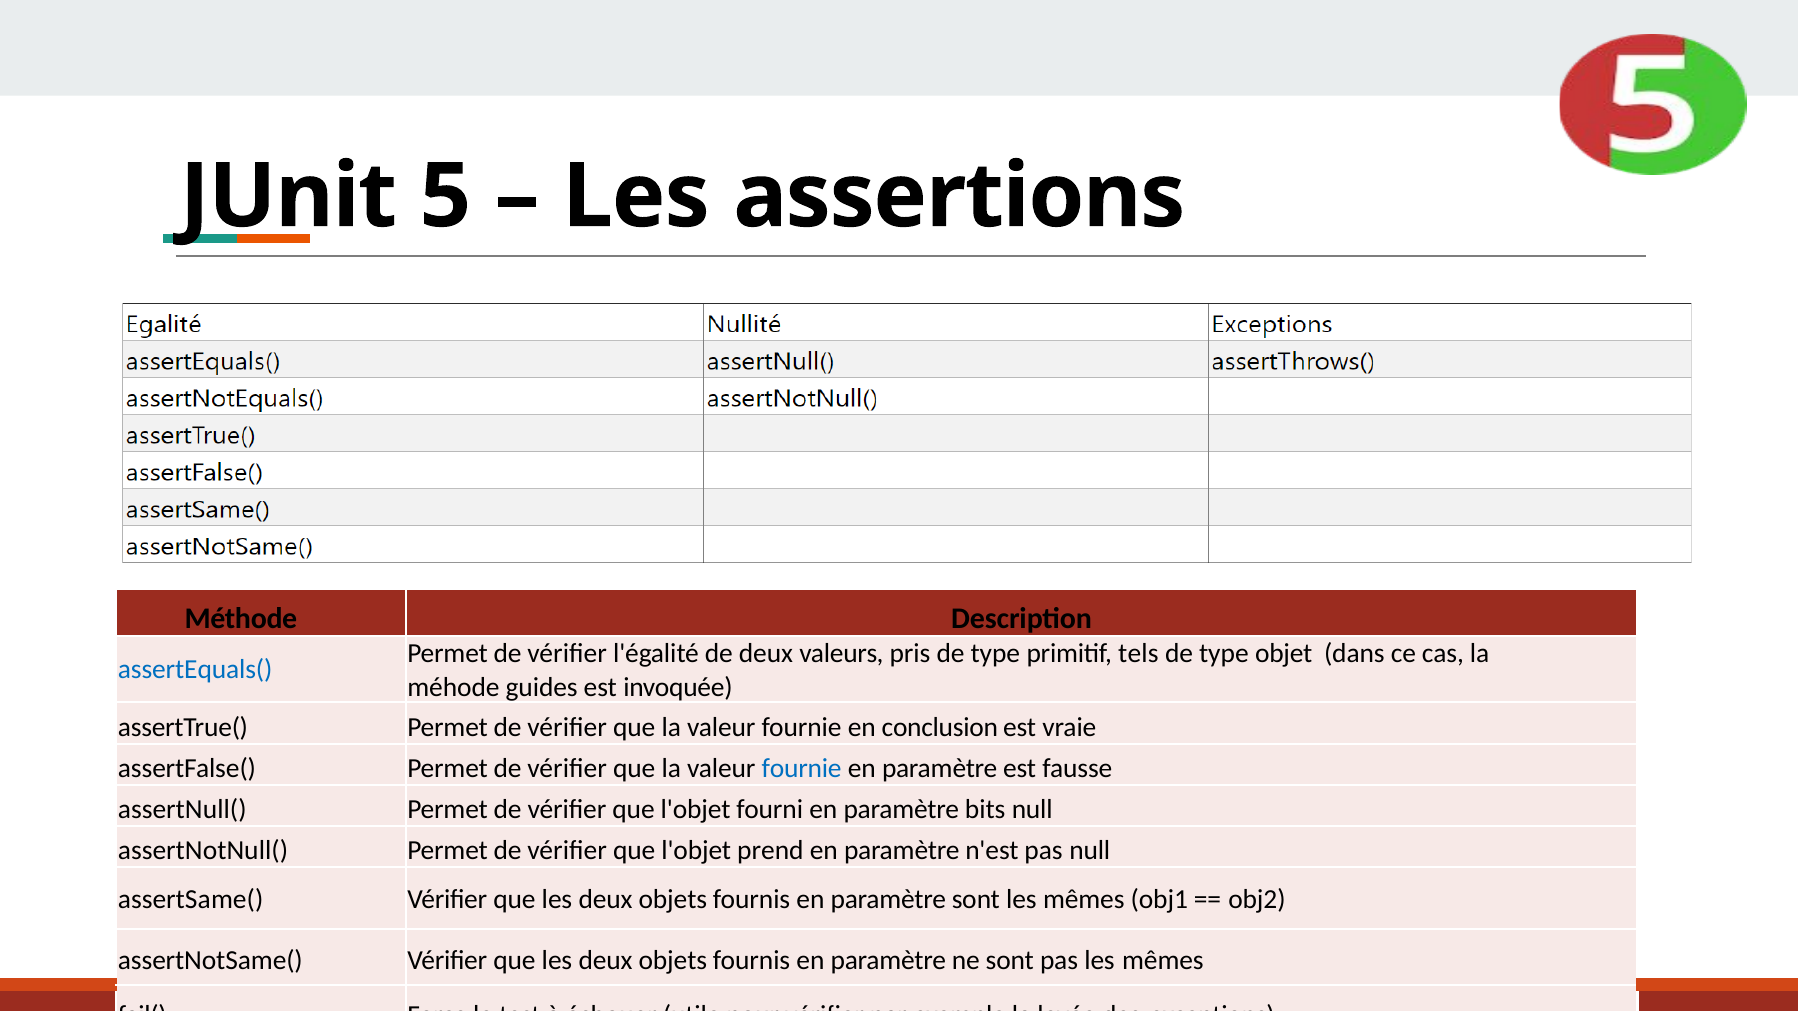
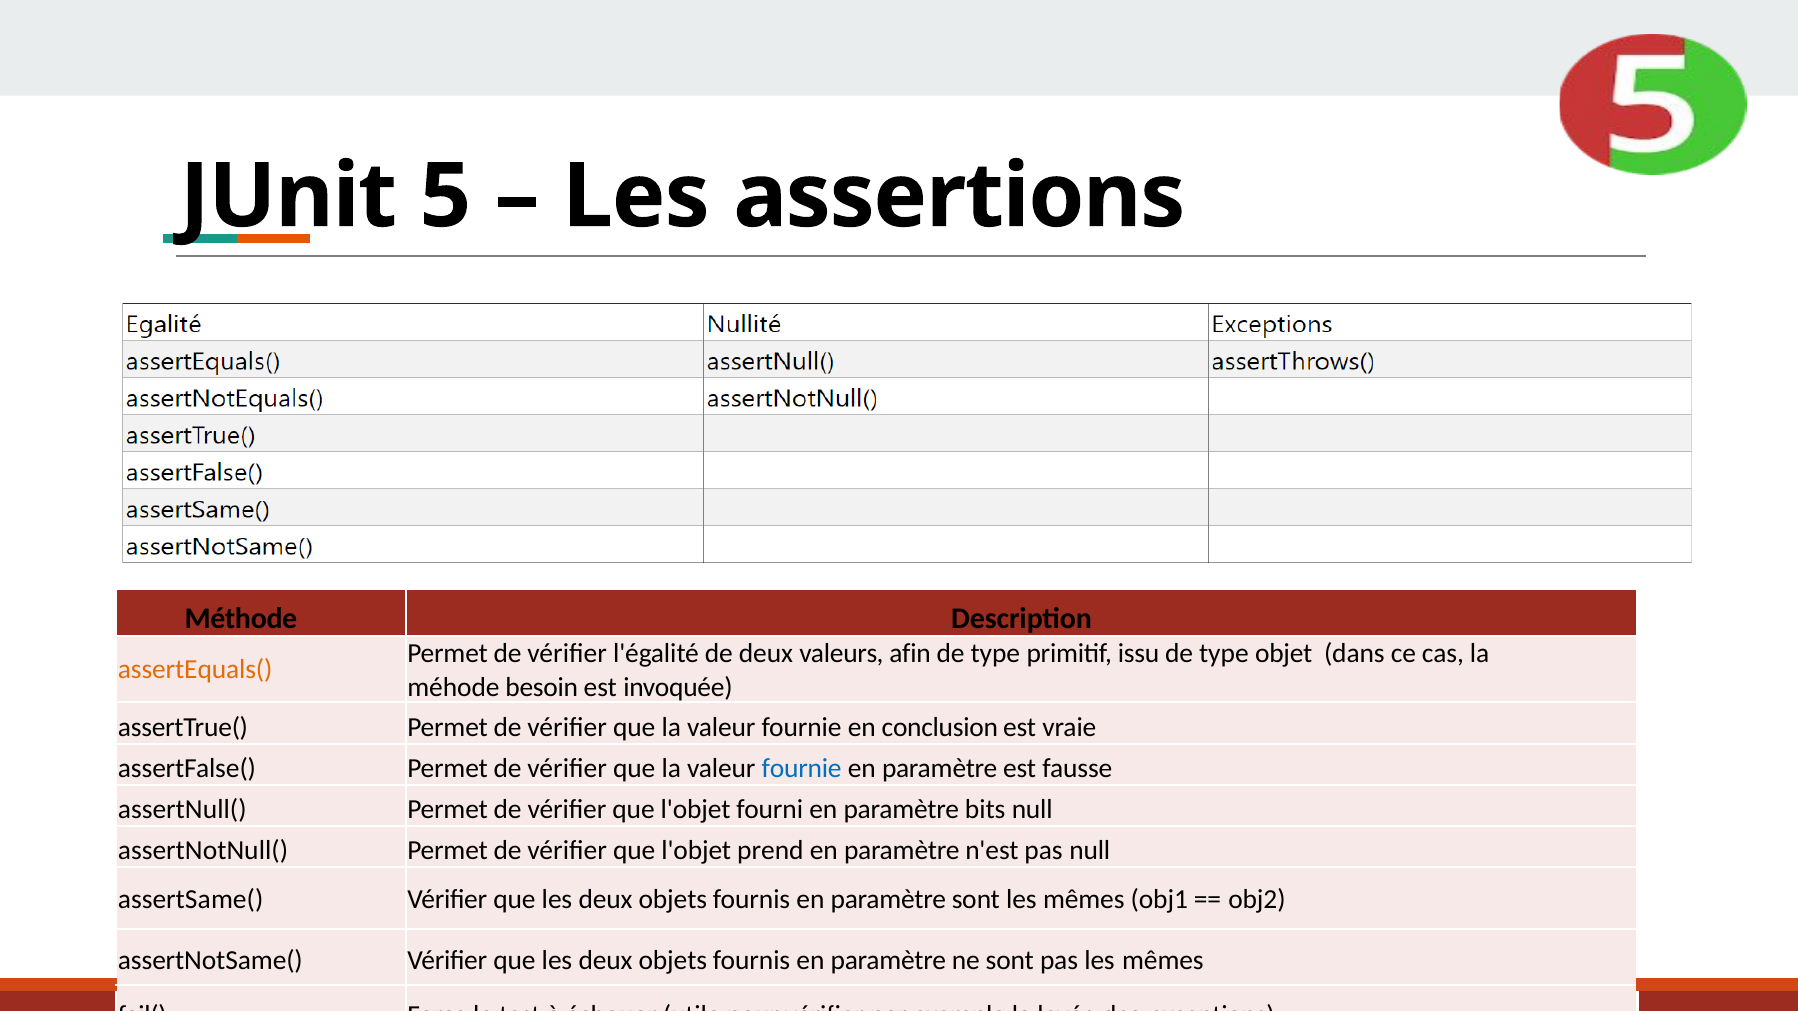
pris: pris -> afin (910, 654)
tels: tels -> issu (1139, 654)
assertEquals( colour: blue -> orange (195, 670)
guides: guides -> besoin (542, 688)
